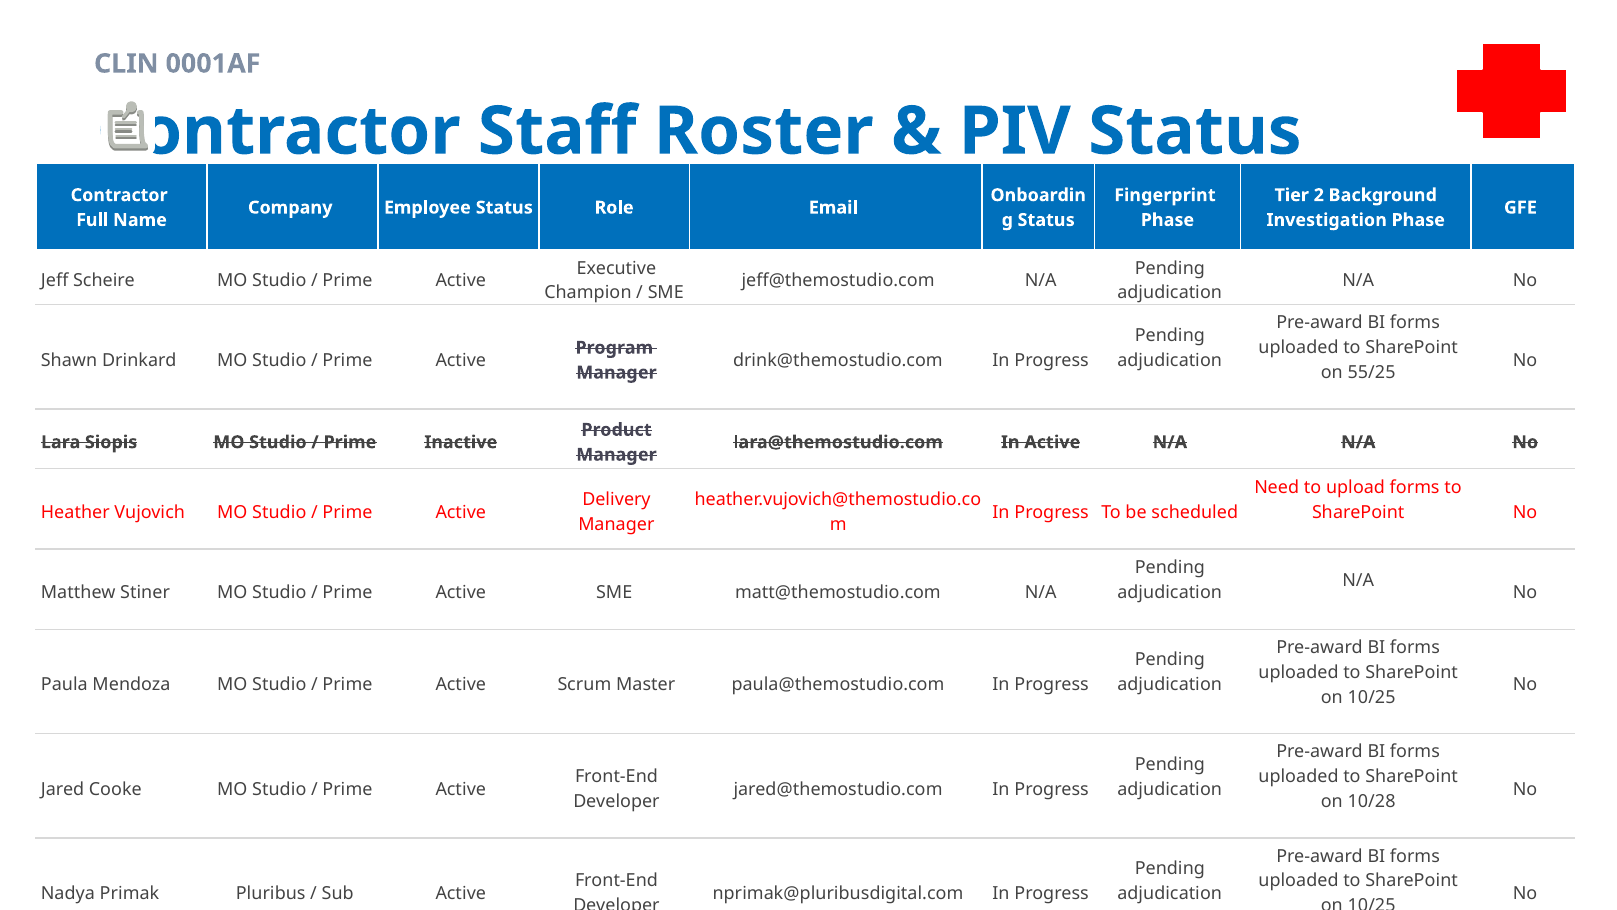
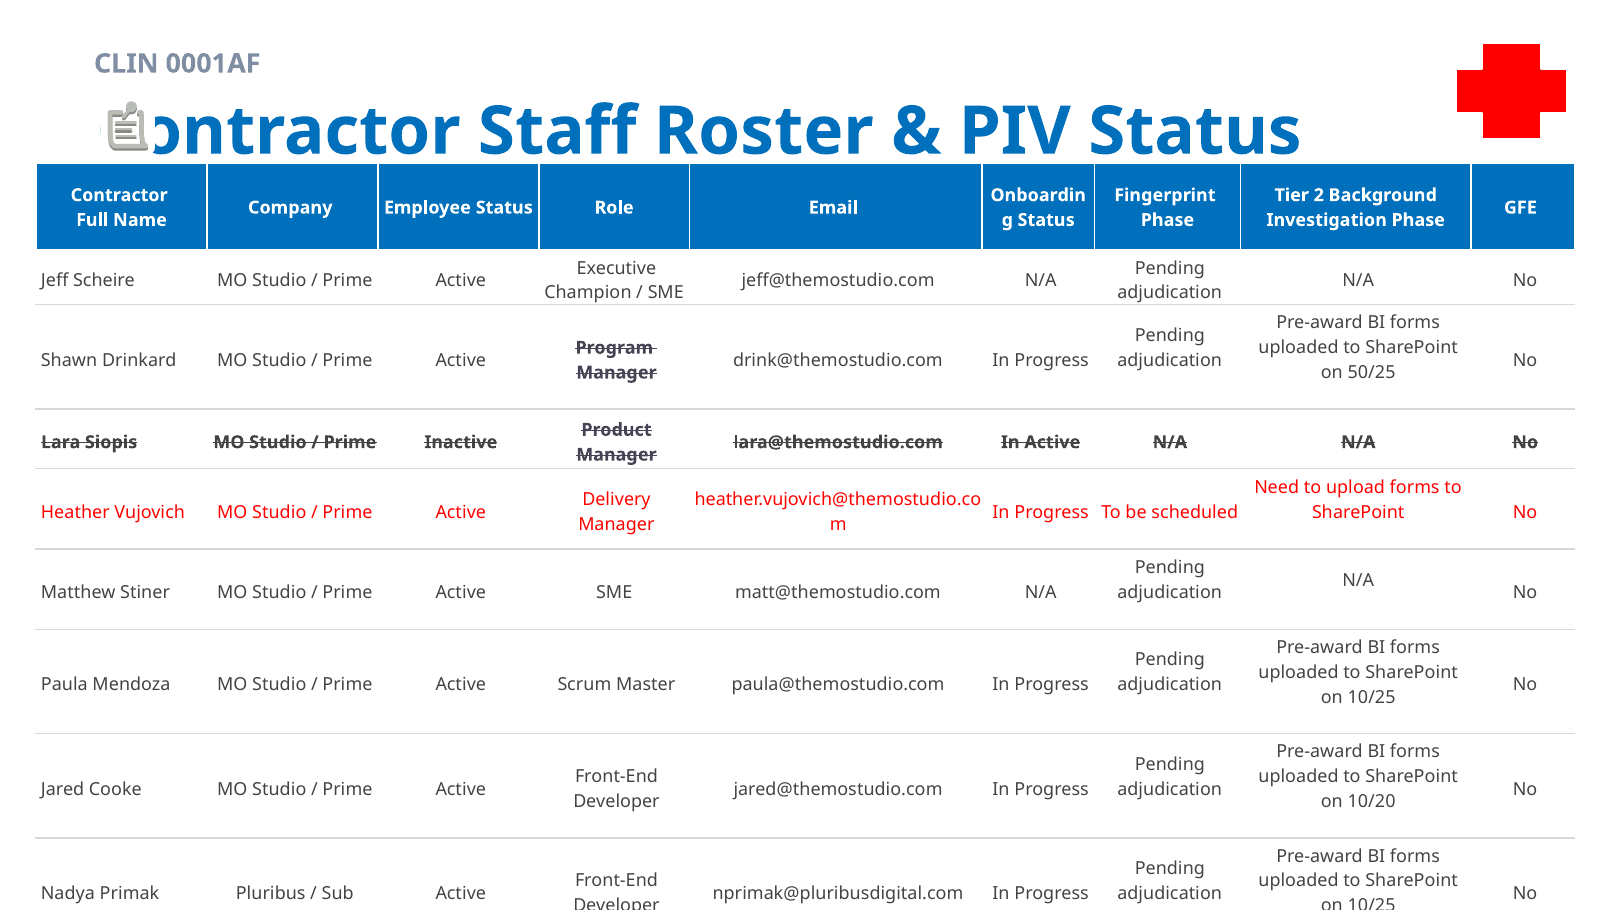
55/25: 55/25 -> 50/25 (1372, 372)
10/28: 10/28 -> 10/20 (1372, 801)
